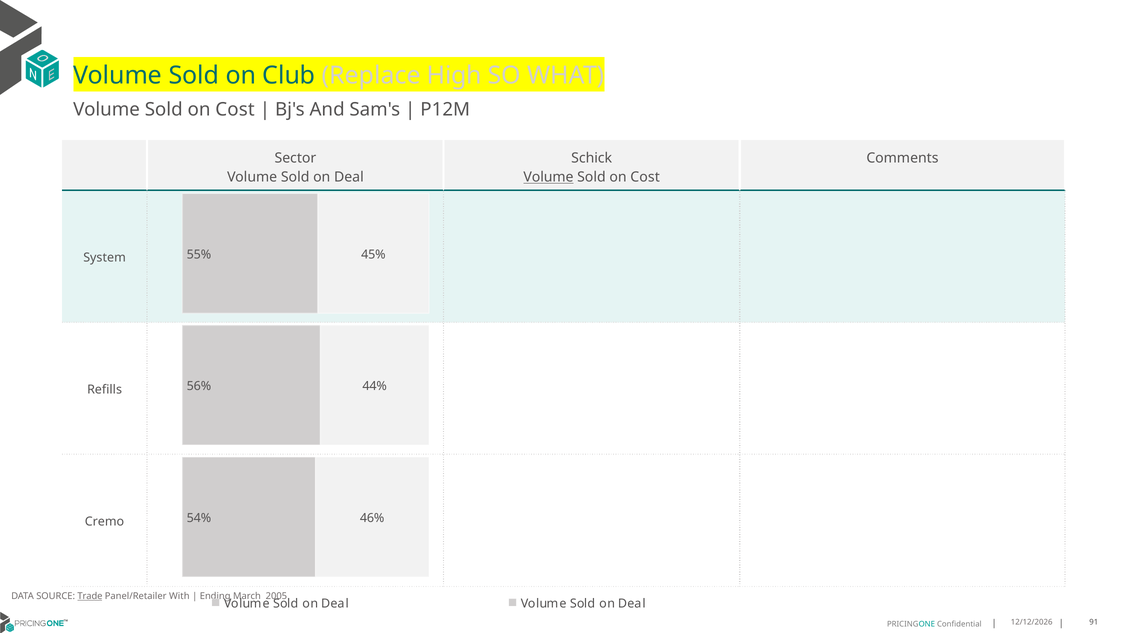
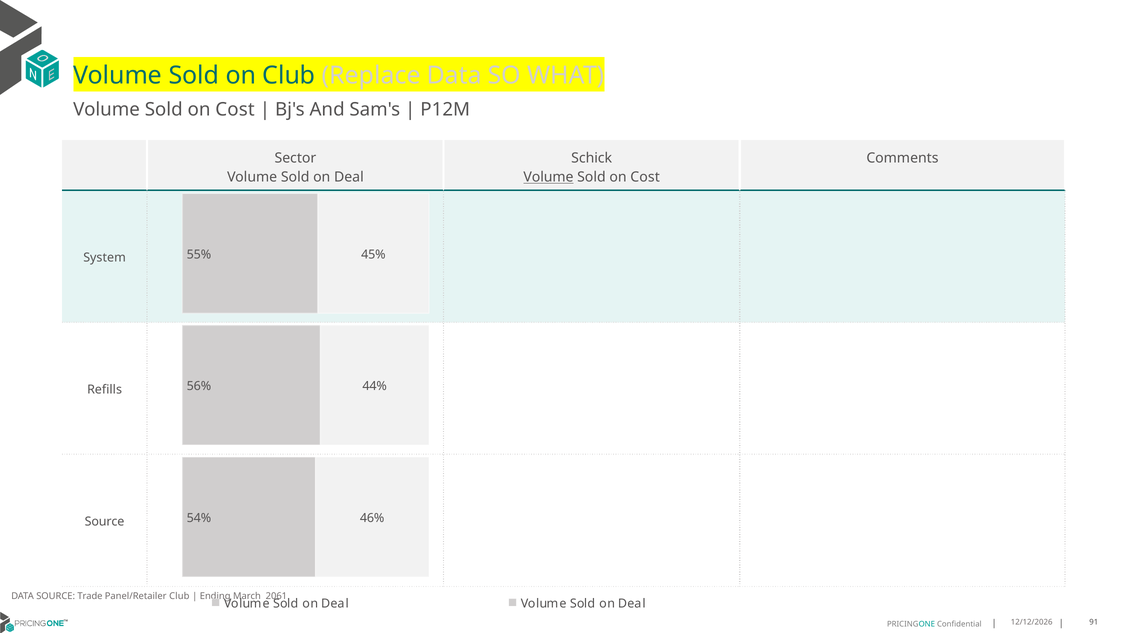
Replace High: High -> Data (454, 76)
Cremo: Cremo -> Source (105, 522)
Trade underline: present -> none (90, 597)
Panel/Retailer With: With -> Club (179, 597)
2005: 2005 -> 2061 (276, 597)
